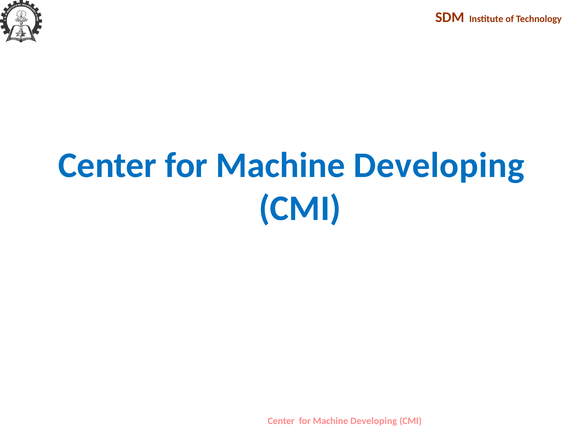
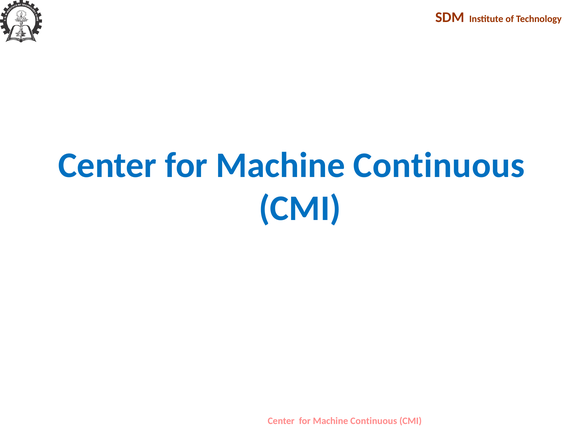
Developing: Developing -> Continuous (439, 165)
Developing: Developing -> Continuous (374, 420)
